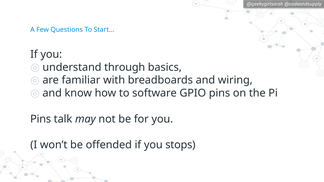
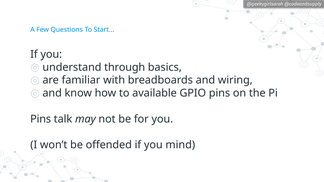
software: software -> available (154, 93)
stops: stops -> mind (180, 145)
